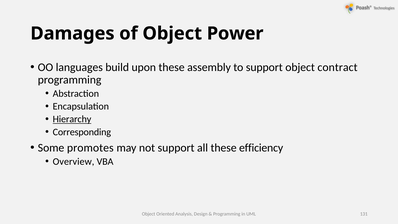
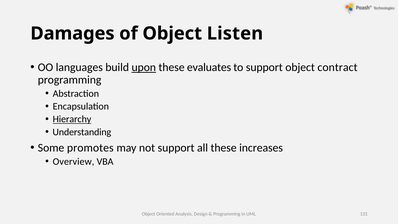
Power: Power -> Listen (235, 33)
upon underline: none -> present (144, 67)
assembly: assembly -> evaluates (209, 67)
Corresponding: Corresponding -> Understanding (82, 132)
efficiency: efficiency -> increases (261, 148)
